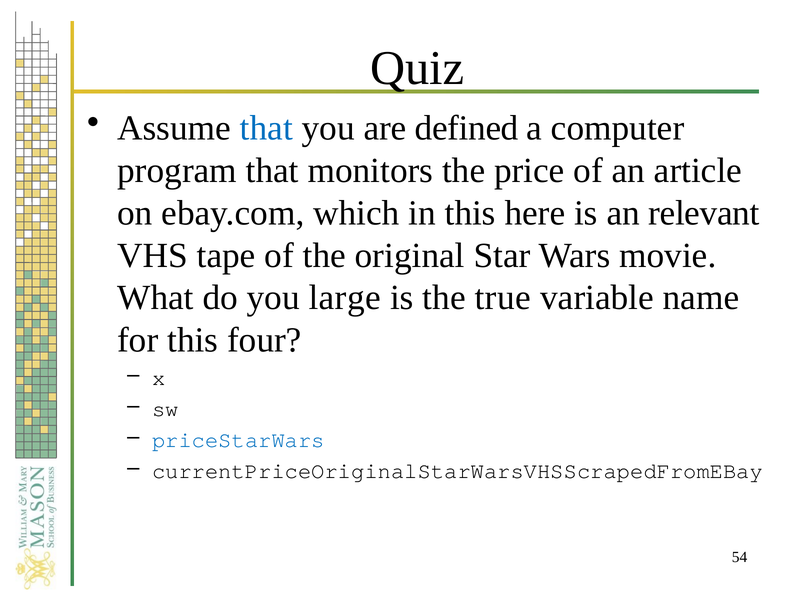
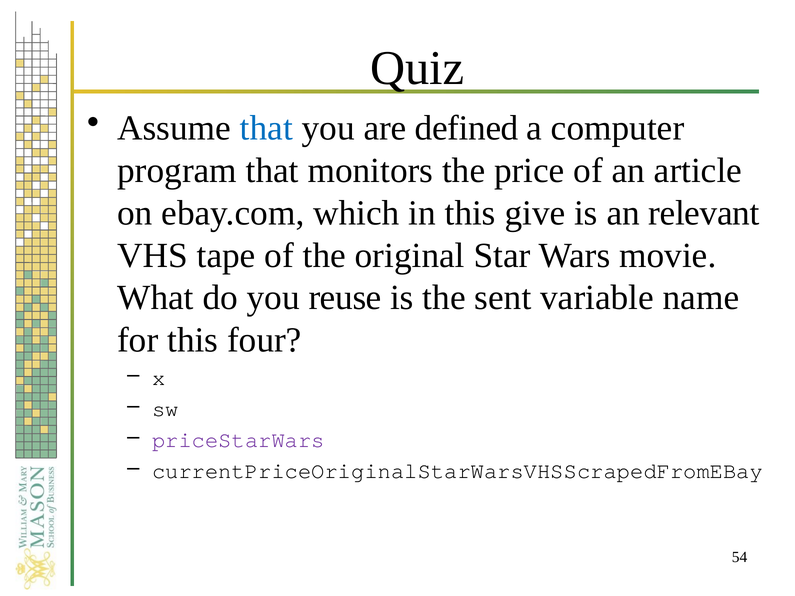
here: here -> give (535, 213)
large: large -> reuse (345, 298)
true: true -> sent (503, 298)
priceStarWars colour: blue -> purple (238, 440)
